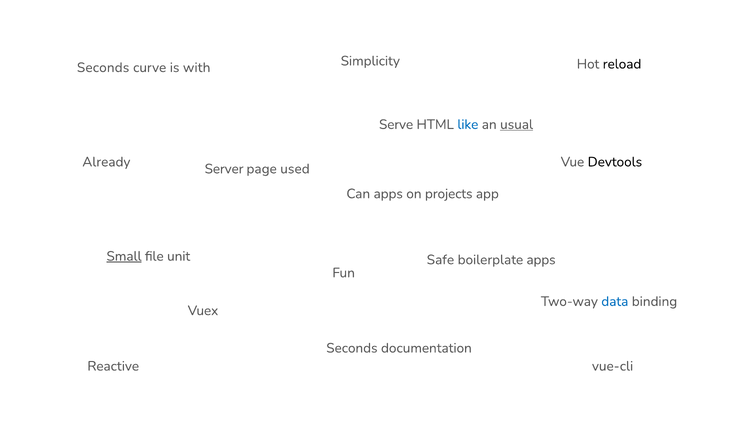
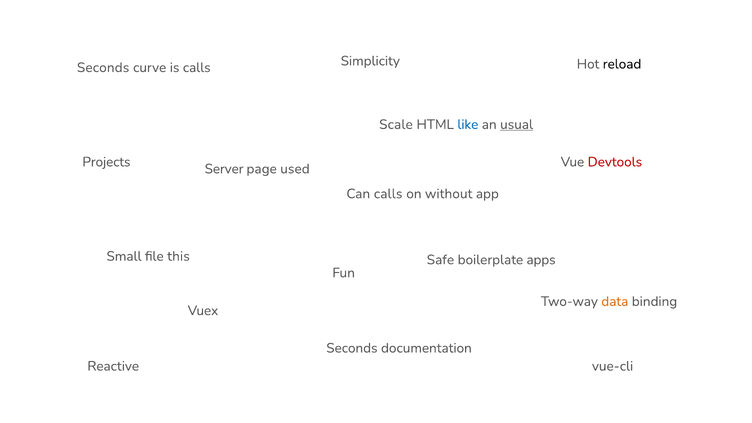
is with: with -> calls (197, 68)
Serve: Serve -> Scale (396, 124)
Already: Already -> Projects (106, 162)
Devtools colour: black -> red (615, 162)
Can apps: apps -> calls (388, 194)
projects: projects -> without (449, 194)
Small underline: present -> none (124, 256)
unit: unit -> this (179, 256)
data colour: blue -> orange (615, 301)
